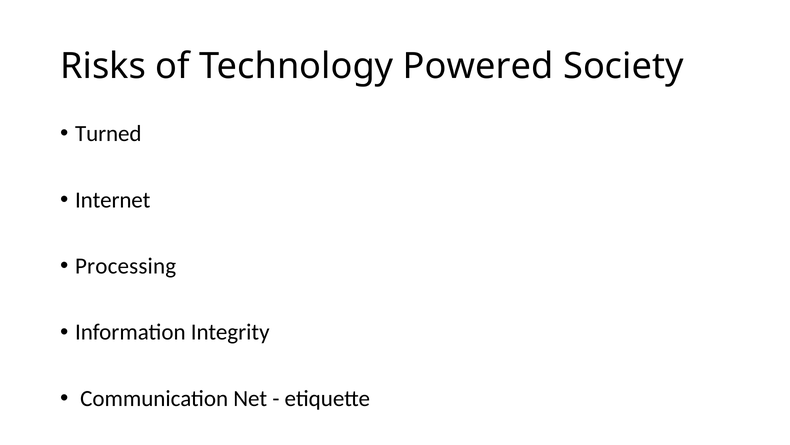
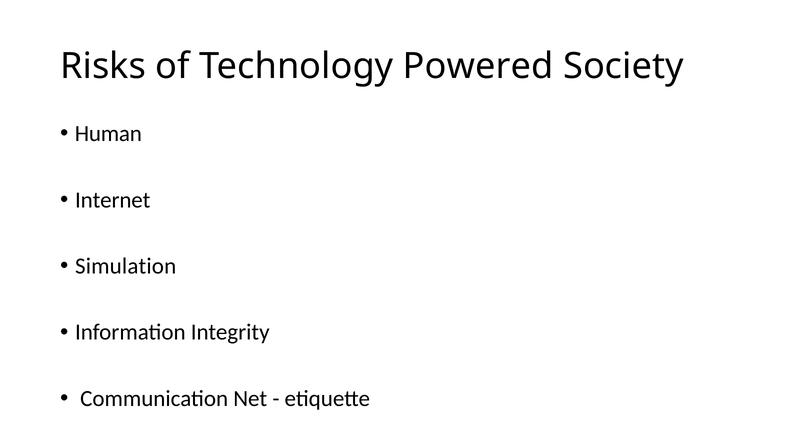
Turned: Turned -> Human (108, 134)
Processing: Processing -> Simulation (126, 266)
